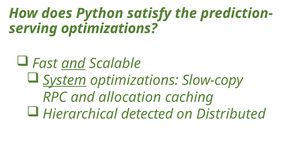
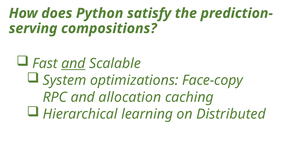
optimizations: optimizations -> compositions (109, 28)
System underline: present -> none (65, 80)
Slow-copy: Slow-copy -> Face-copy (213, 80)
detected: detected -> learning (147, 114)
